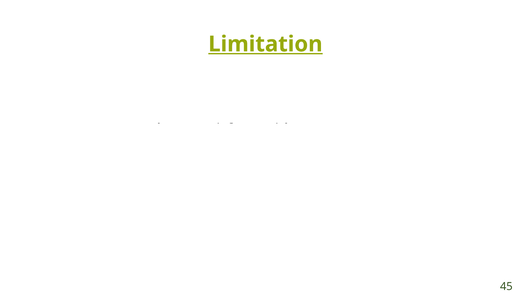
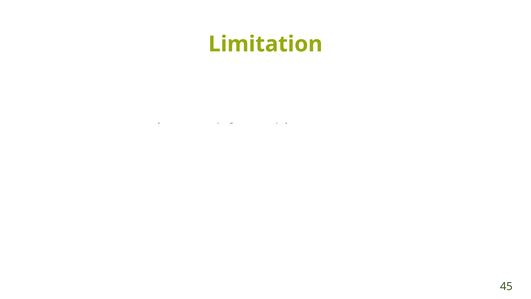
Limitation underline: present -> none (265, 44)
